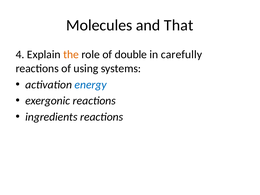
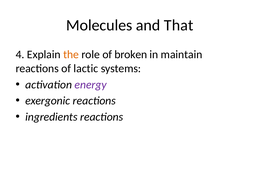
double: double -> broken (131, 55)
carefully: carefully -> maintain (182, 55)
using: using -> lactic (86, 68)
energy colour: blue -> purple (91, 85)
